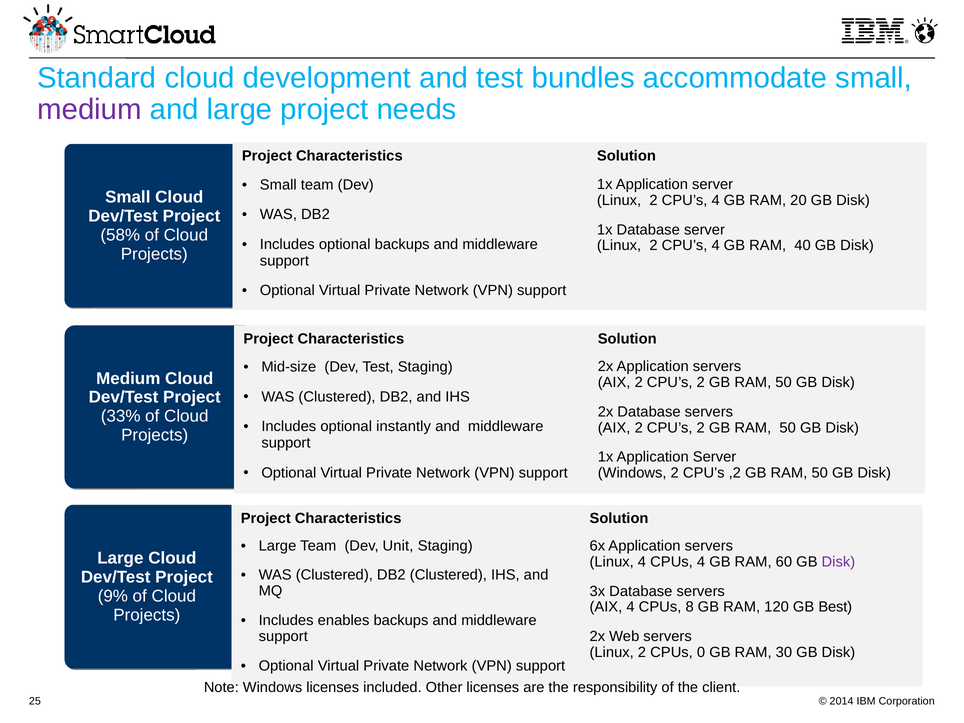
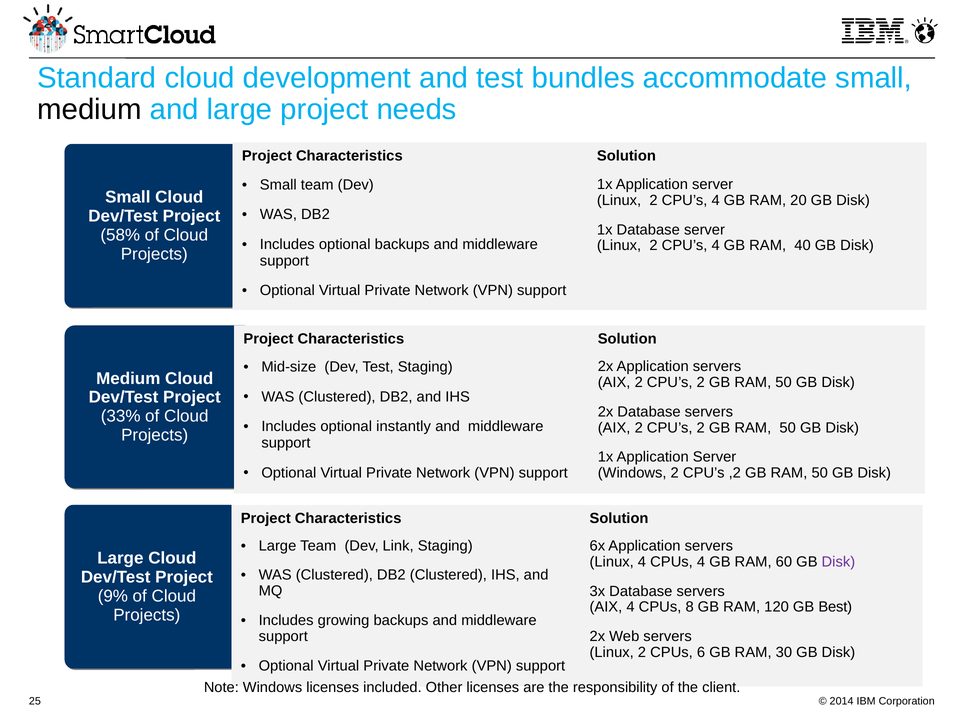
medium colour: purple -> black (90, 110)
Unit: Unit -> Link (398, 546)
enables: enables -> growing (344, 620)
0: 0 -> 6 (701, 652)
